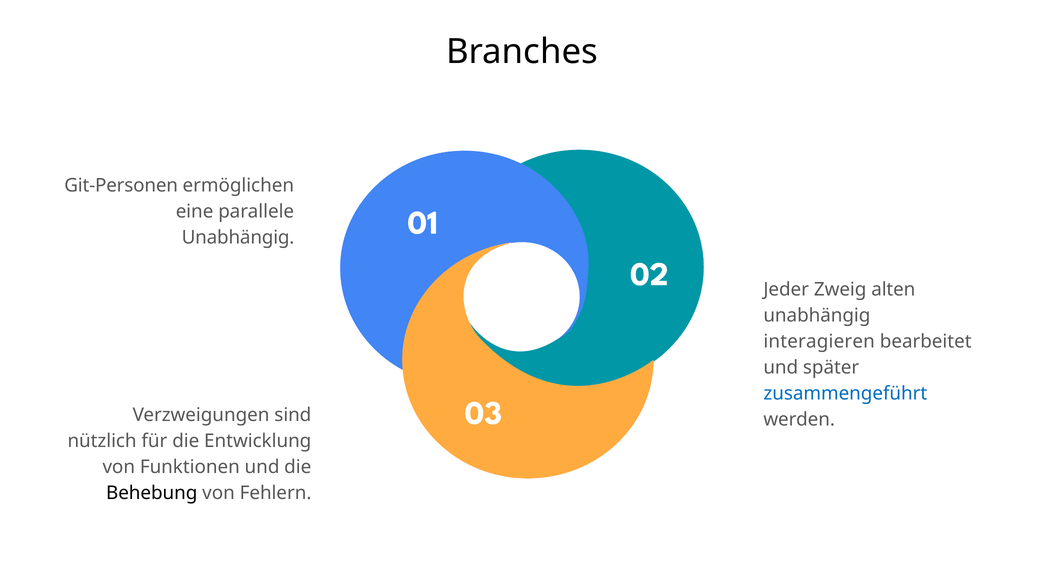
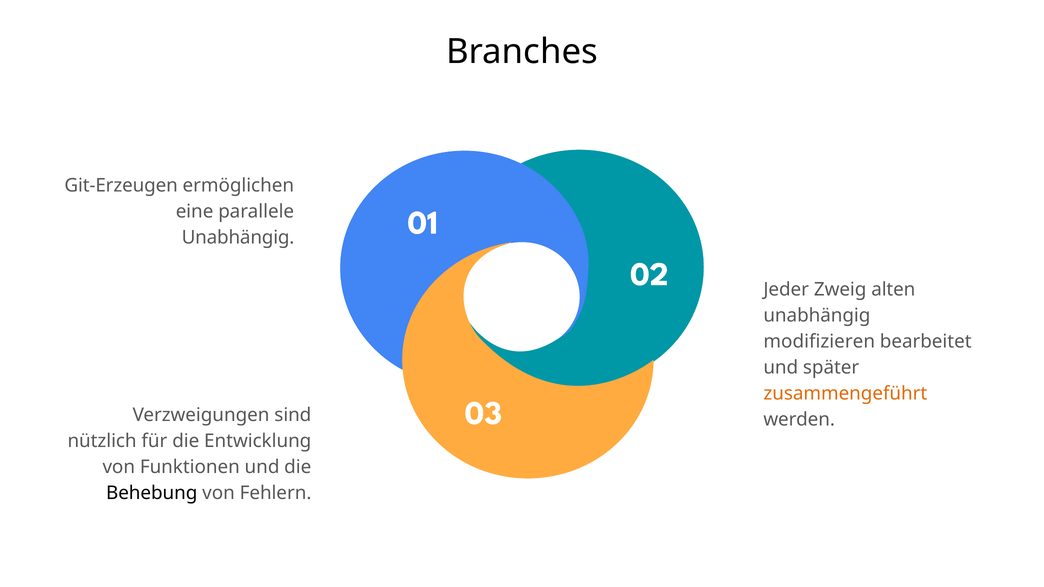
Git-Personen: Git-Personen -> Git-Erzeugen (121, 186)
interagieren: interagieren -> modifizieren (819, 342)
zusammengeführt colour: blue -> orange (845, 394)
